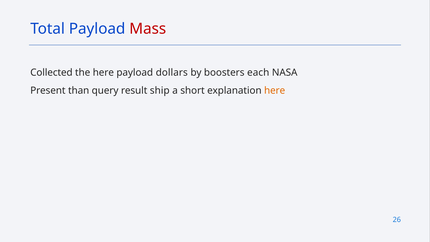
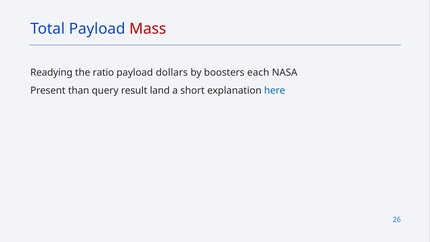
Collected: Collected -> Readying (51, 73)
the here: here -> ratio (103, 73)
ship: ship -> land (160, 91)
here colour: orange -> blue (275, 91)
